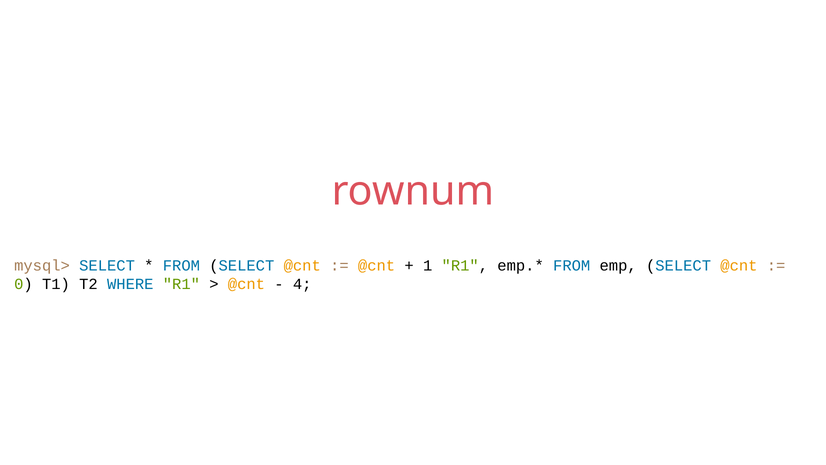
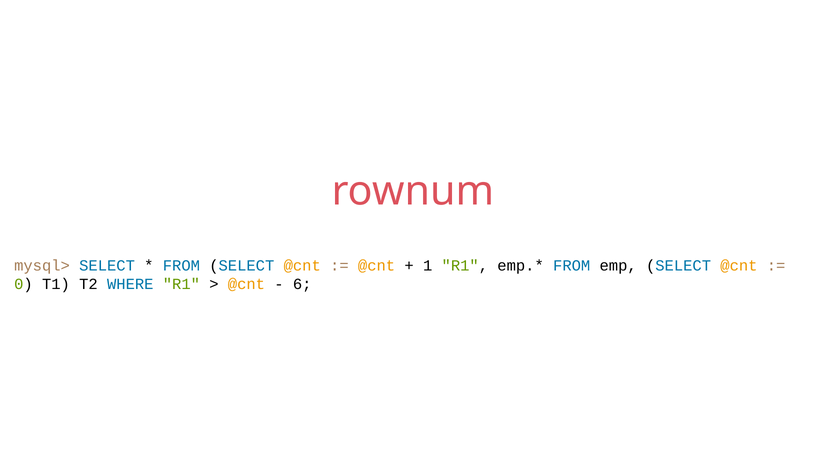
4: 4 -> 6 (302, 284)
